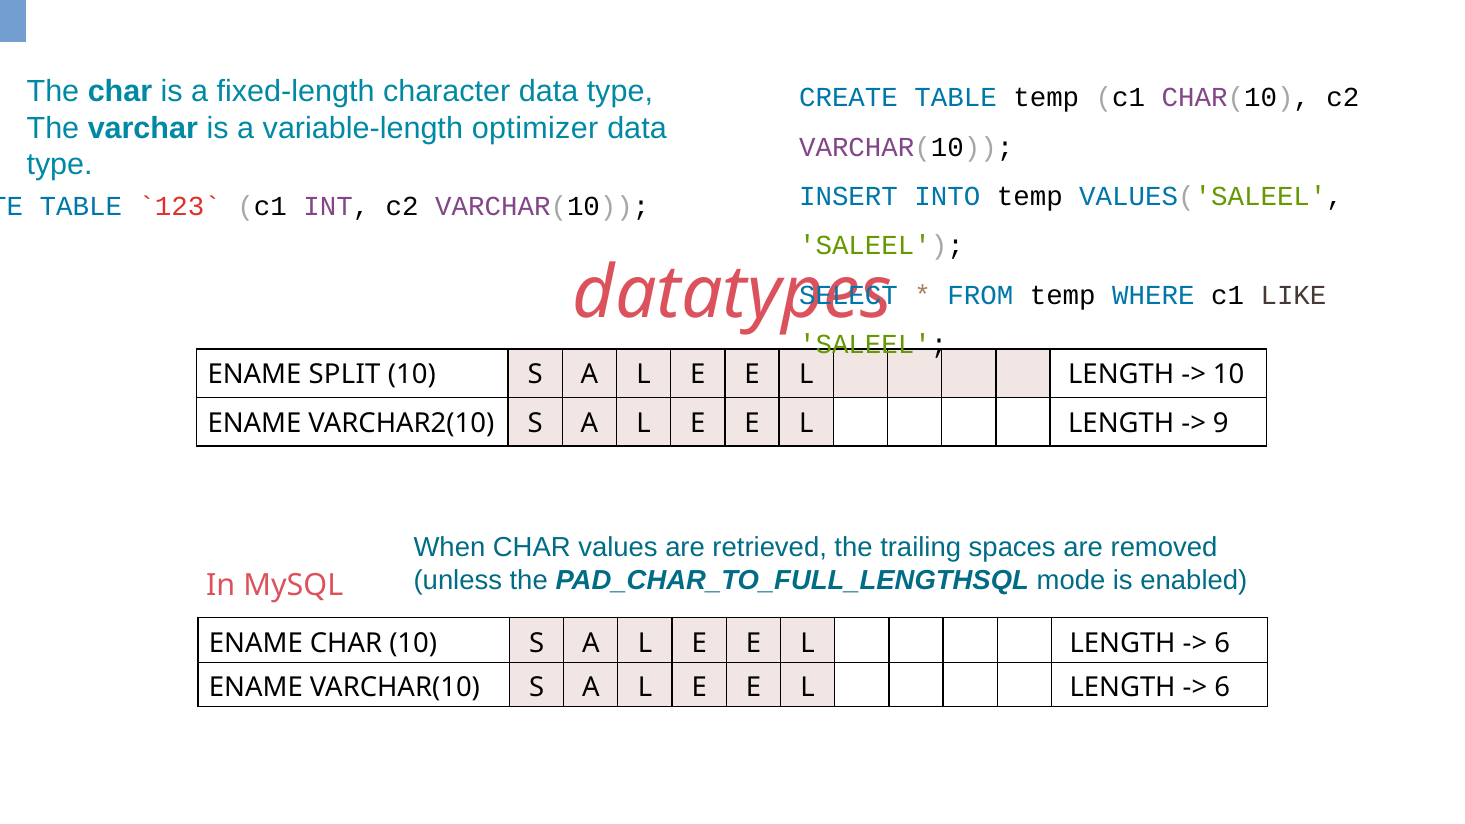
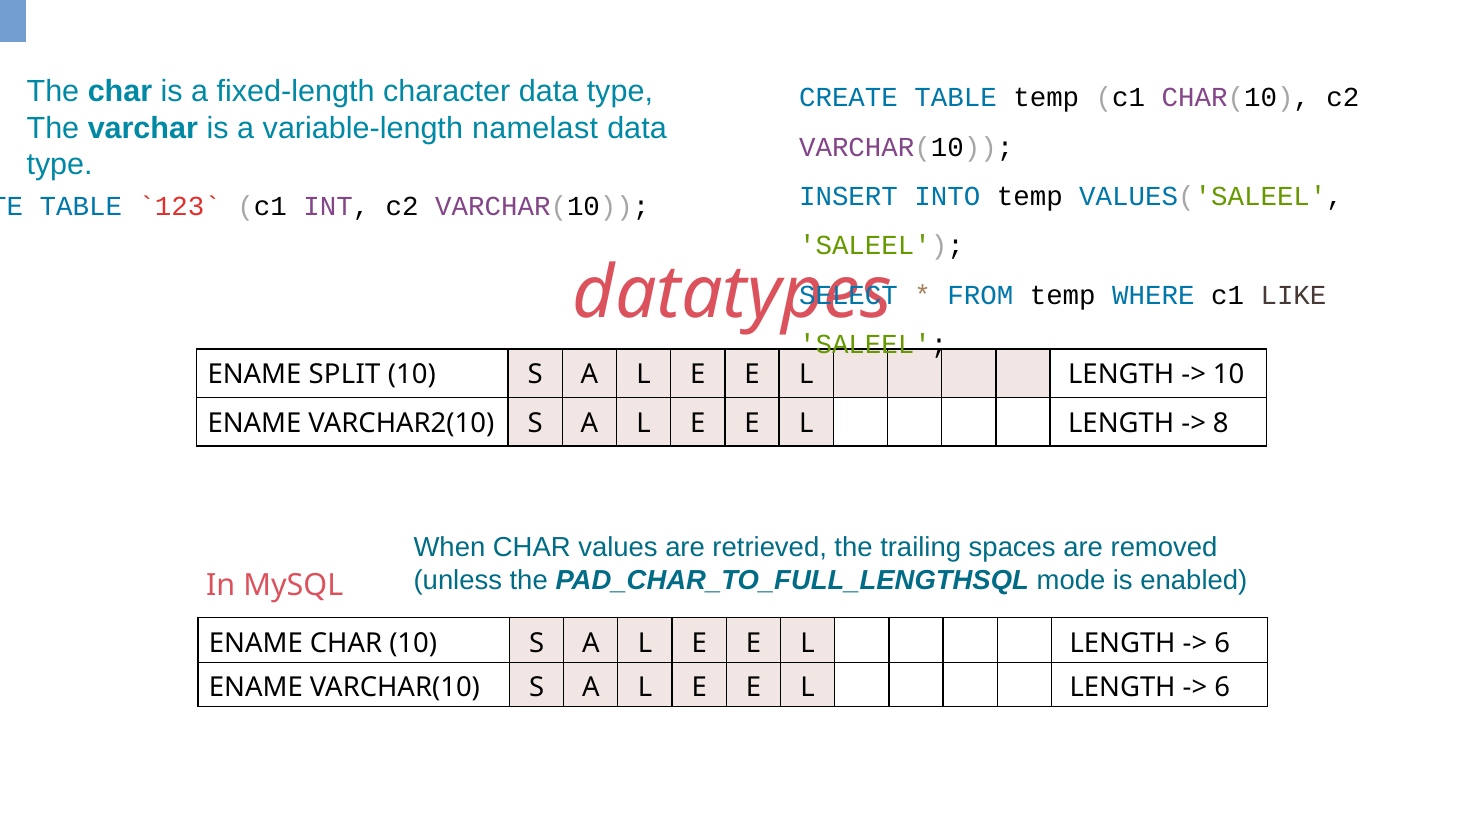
optimizer: optimizer -> namelast (535, 128)
9: 9 -> 8 (1221, 423)
